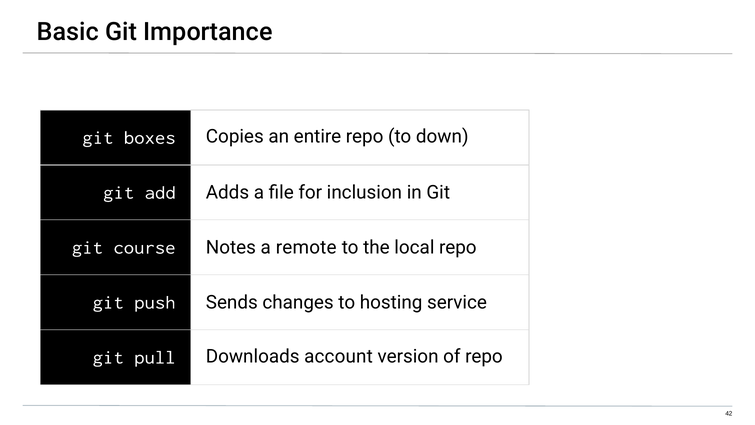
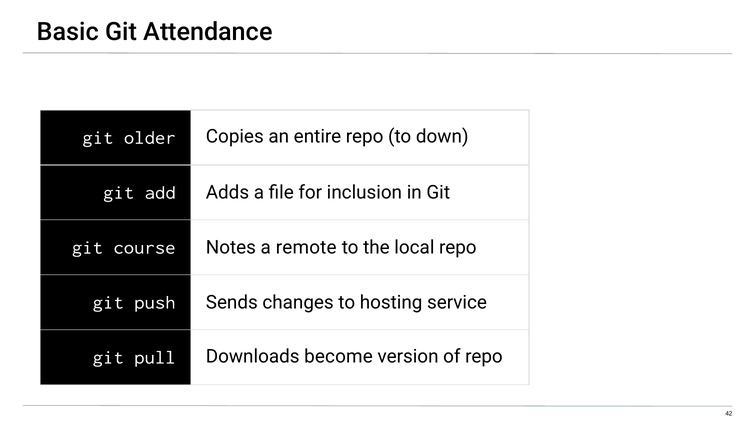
Importance: Importance -> Attendance (208, 32)
boxes: boxes -> older (150, 137)
account: account -> become (338, 356)
